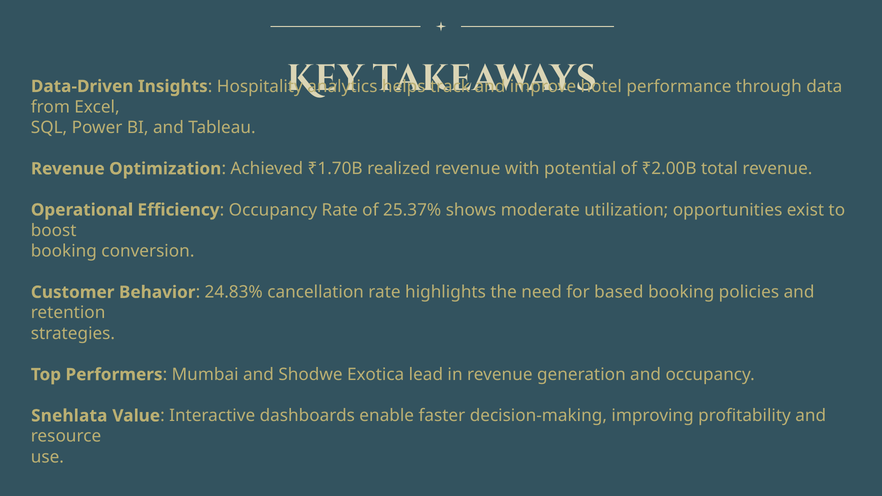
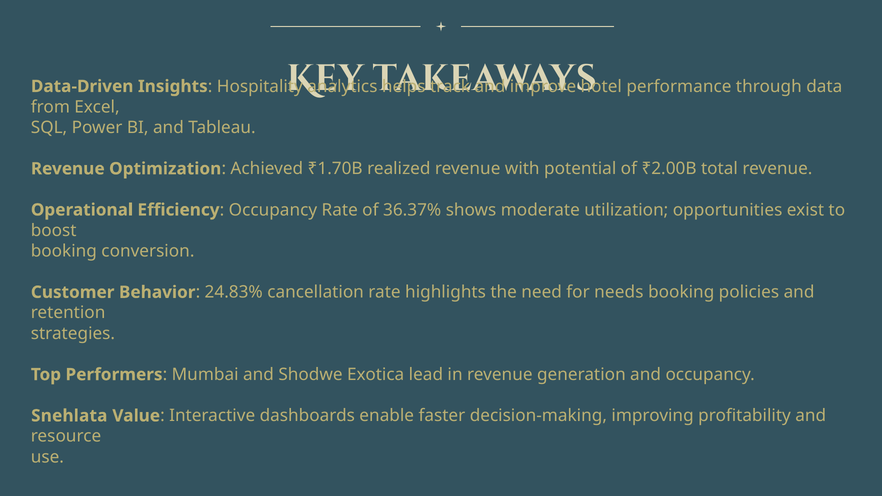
25.37%: 25.37% -> 36.37% (412, 210)
based: based -> needs (619, 292)
